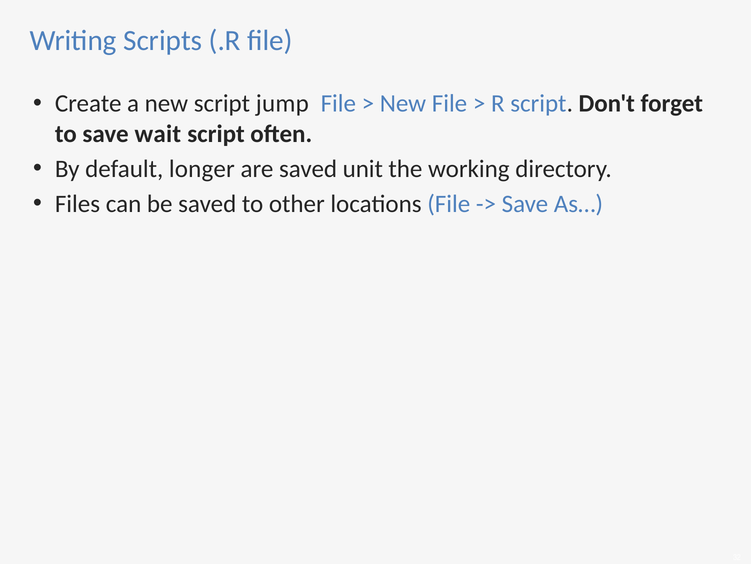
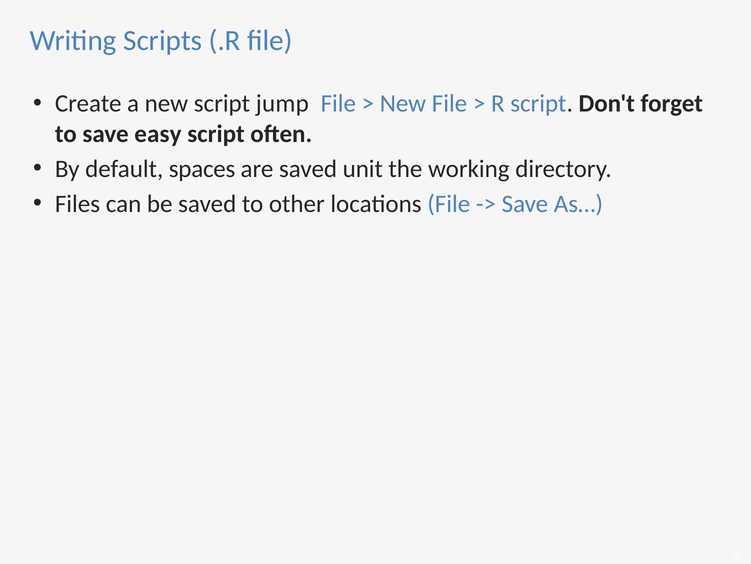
wait: wait -> easy (158, 134)
longer: longer -> spaces (202, 169)
